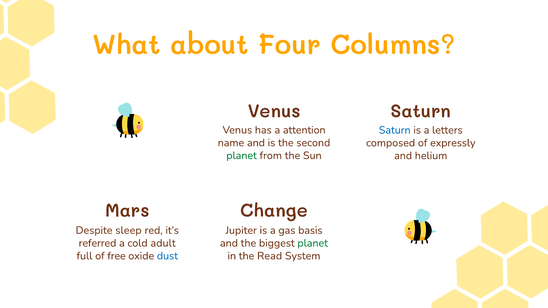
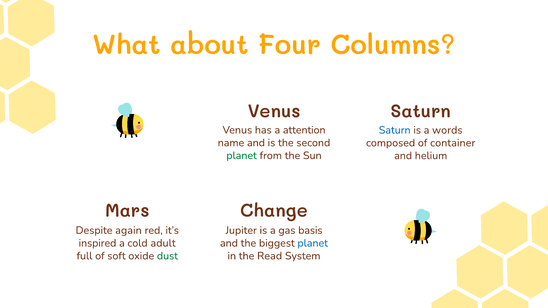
letters: letters -> words (447, 130)
expressly: expressly -> container (453, 143)
sleep: sleep -> again (128, 230)
referred: referred -> inspired (97, 243)
planet colour: green -> blue (313, 243)
free: free -> soft (116, 256)
dust colour: blue -> green (167, 256)
